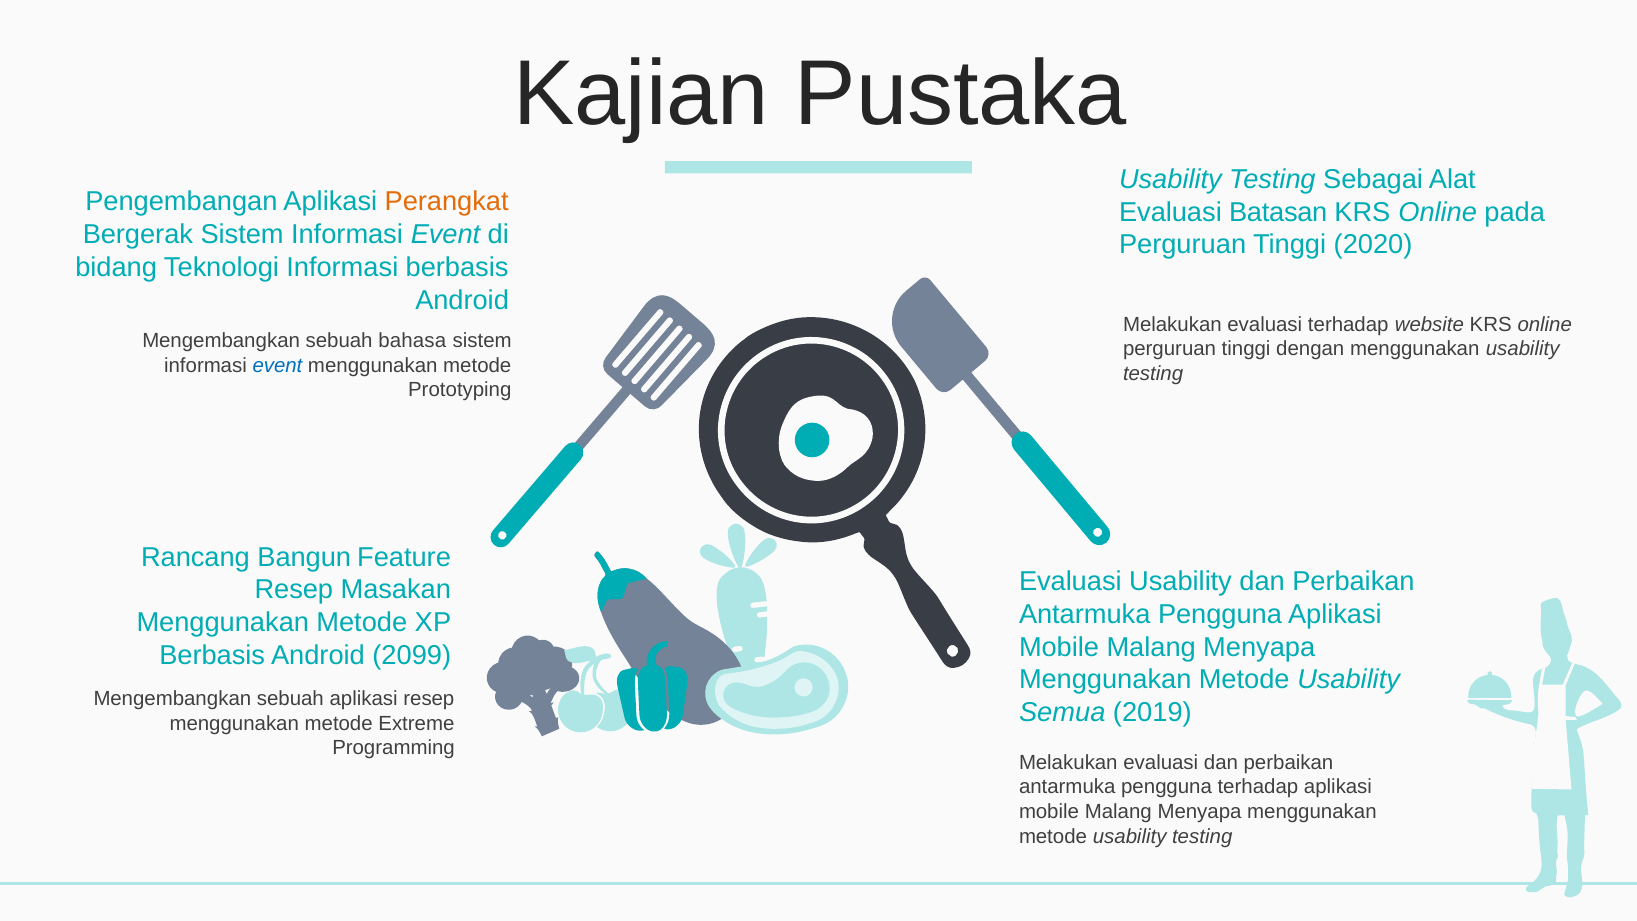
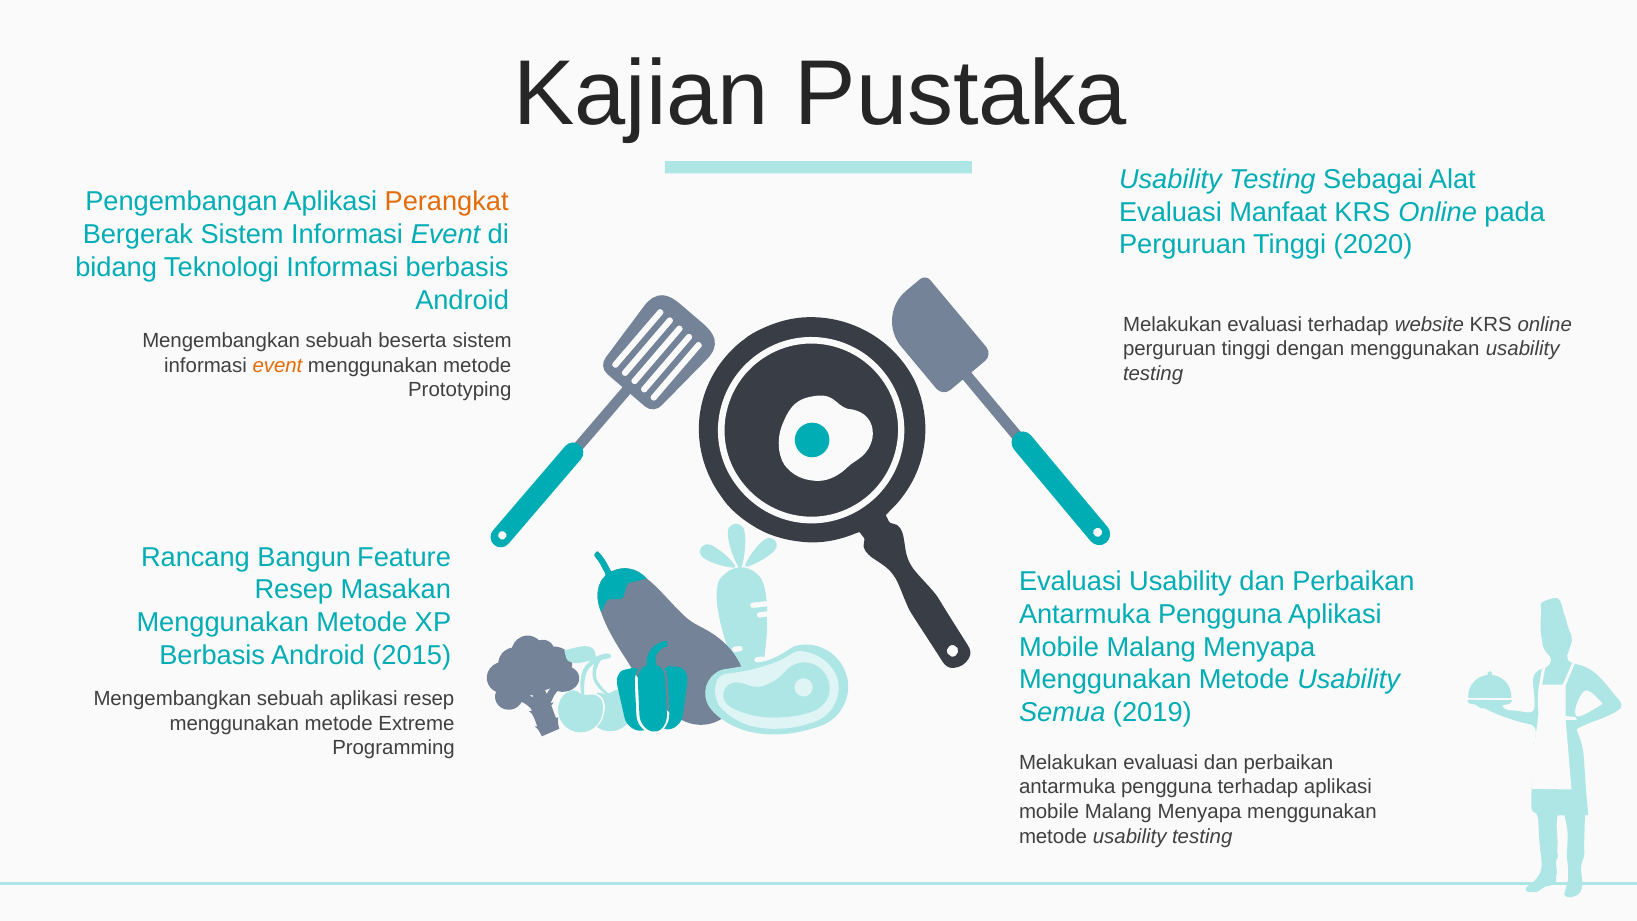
Batasan: Batasan -> Manfaat (1278, 212)
bahasa: bahasa -> beserta (412, 341)
event colour: blue -> orange (277, 365)
2099: 2099 -> 2015 (412, 655)
